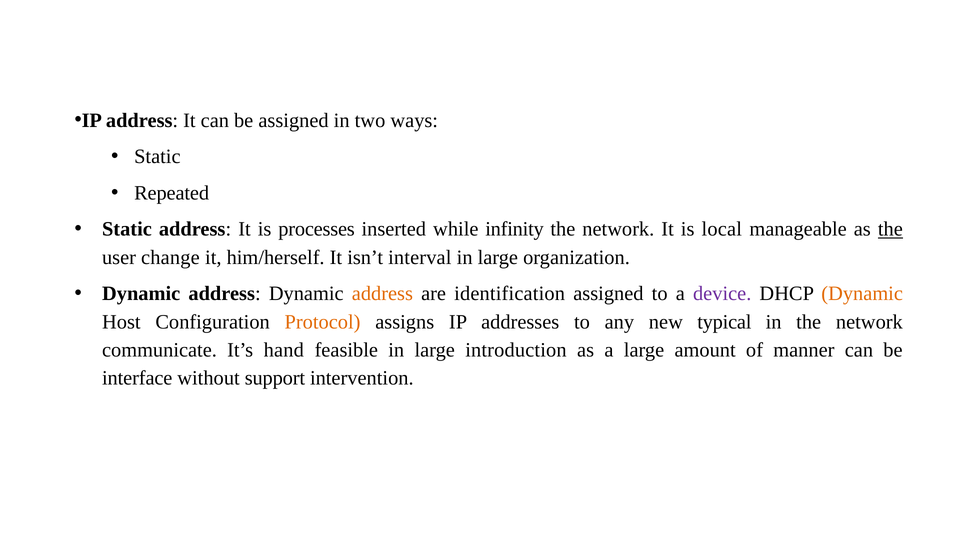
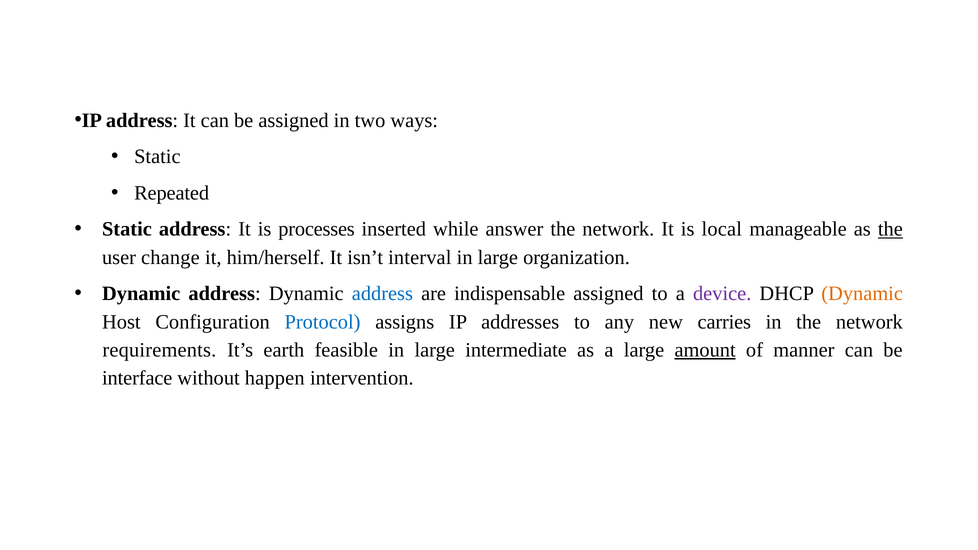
infinity: infinity -> answer (514, 229)
address colour: orange -> blue (382, 294)
identification: identification -> indispensable (510, 294)
Protocol colour: orange -> blue (323, 322)
typical: typical -> carries (724, 322)
communicate: communicate -> requirements (159, 350)
hand: hand -> earth (284, 350)
introduction: introduction -> intermediate (516, 350)
amount underline: none -> present (705, 350)
support: support -> happen (275, 378)
